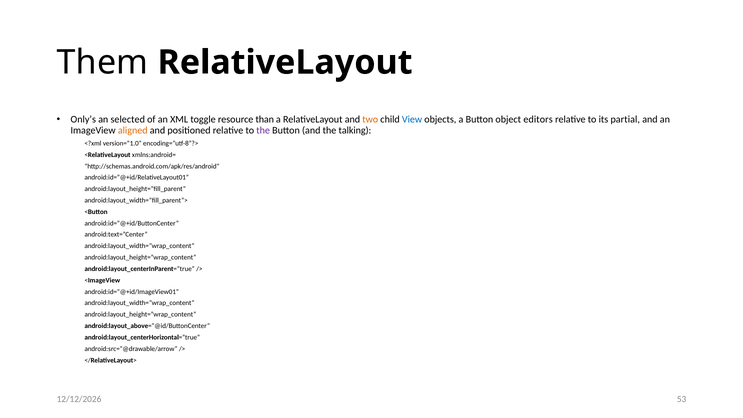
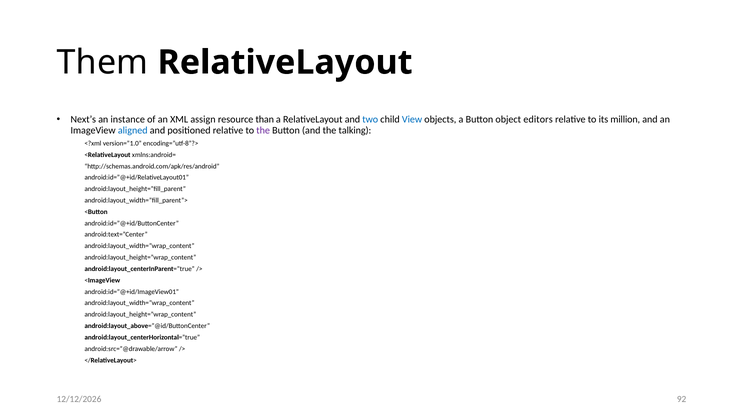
Only’s: Only’s -> Next’s (83, 119)
selected: selected -> instance (128, 119)
toggle: toggle -> assign (203, 119)
two colour: orange -> blue (370, 119)
partial: partial -> million (625, 119)
aligned colour: orange -> blue (133, 130)
53: 53 -> 92 (682, 399)
